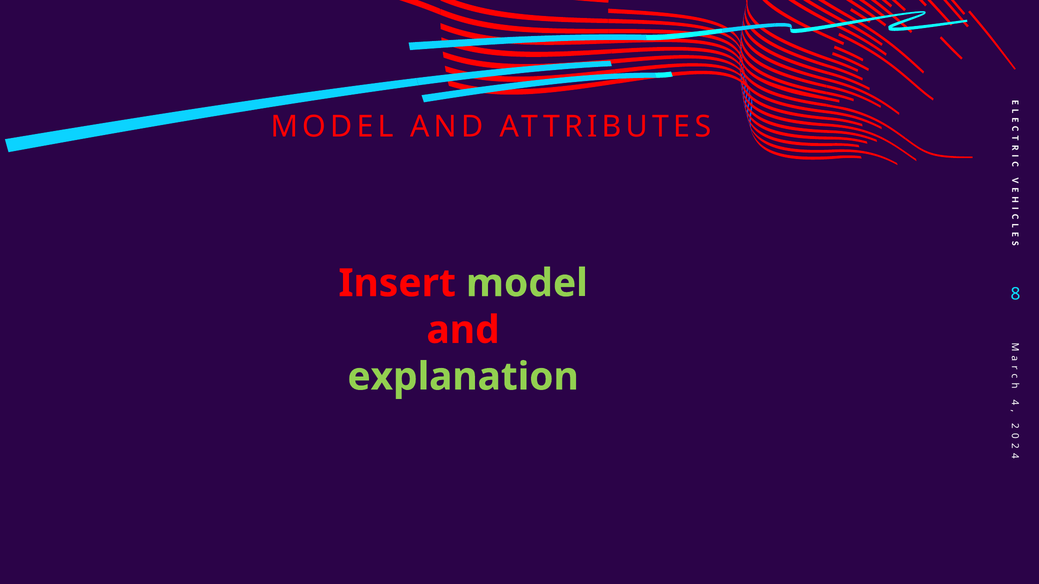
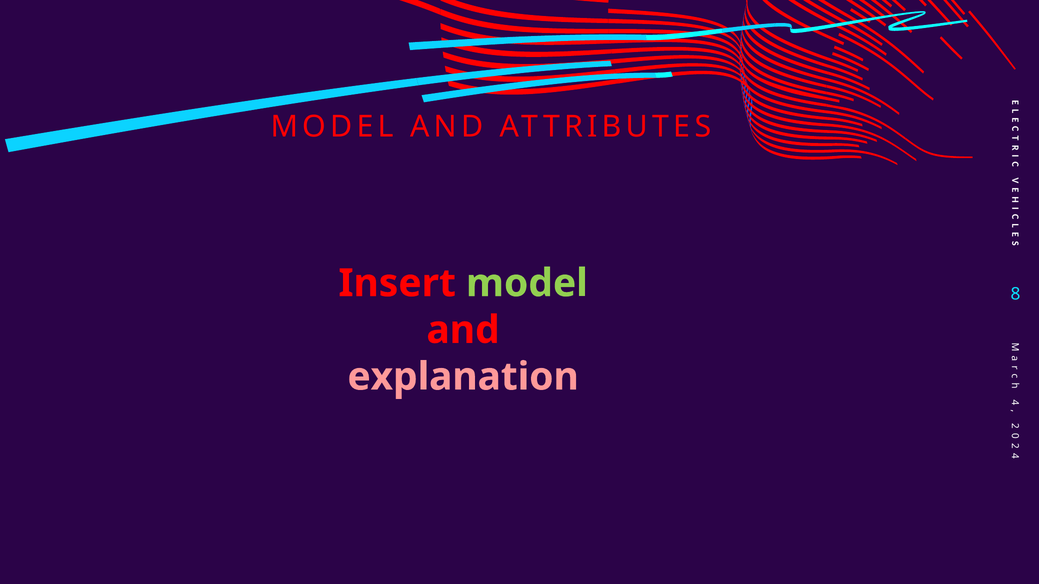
explanation colour: light green -> pink (463, 377)
